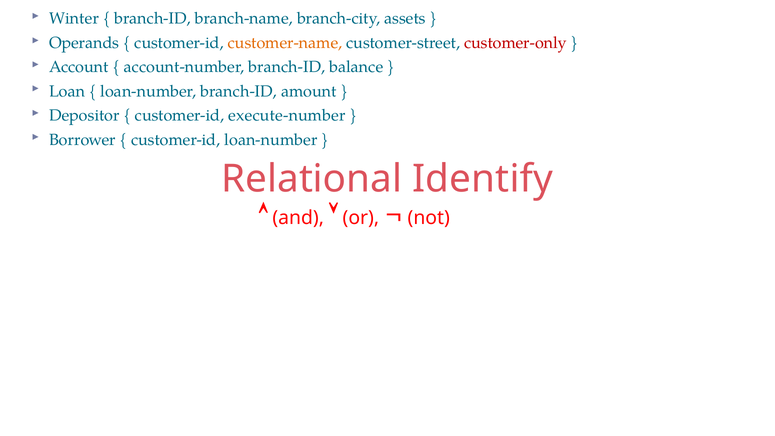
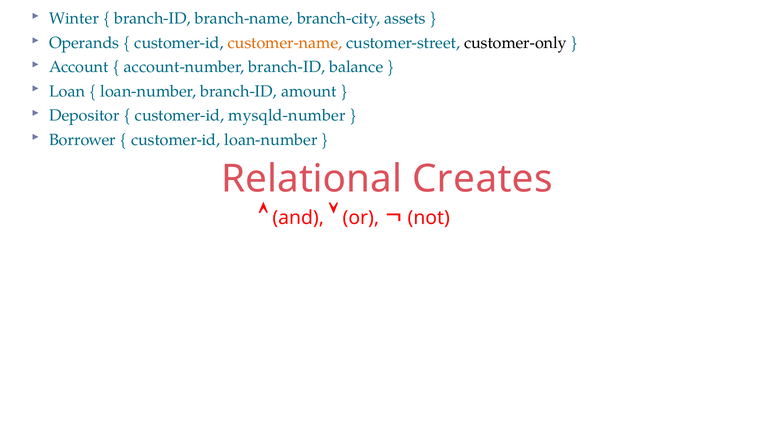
customer-only colour: red -> black (515, 43)
execute-number: execute-number -> mysqld-number (287, 115)
Identify: Identify -> Creates (482, 179)
